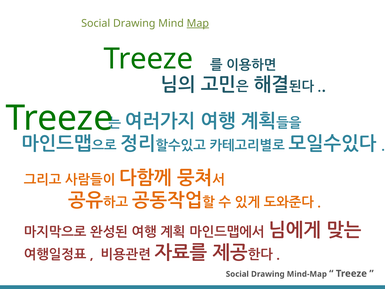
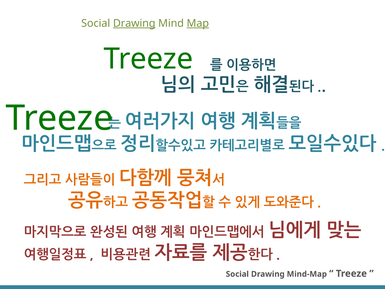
Drawing underline: none -> present (134, 23)
